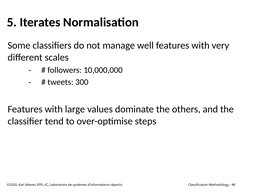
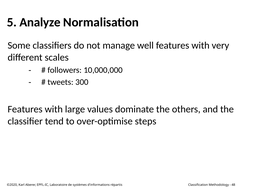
Iterates: Iterates -> Analyze (40, 22)
